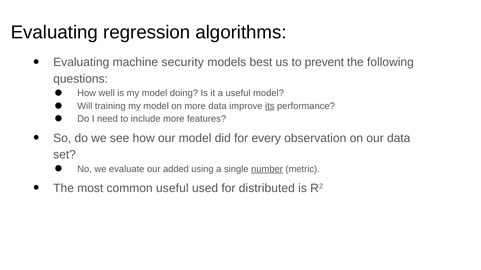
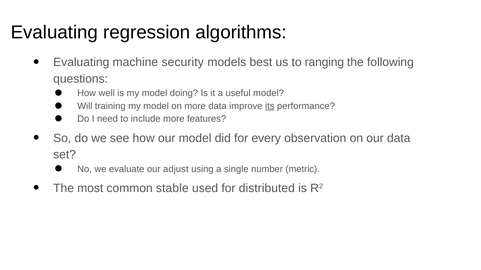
prevent: prevent -> ranging (324, 62)
added: added -> adjust (176, 169)
number underline: present -> none (267, 169)
common useful: useful -> stable (172, 188)
